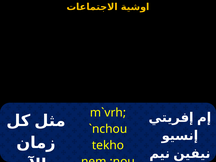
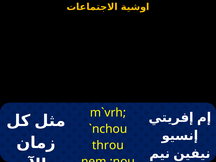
tekho: tekho -> throu (108, 145)
